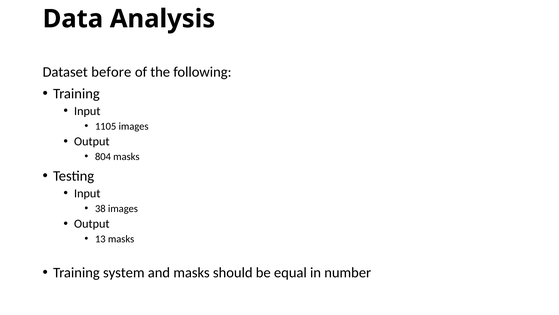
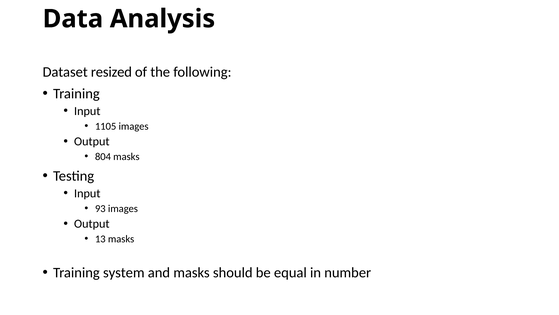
before: before -> resized (111, 72)
38: 38 -> 93 (100, 208)
